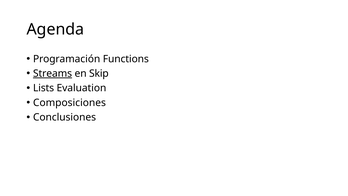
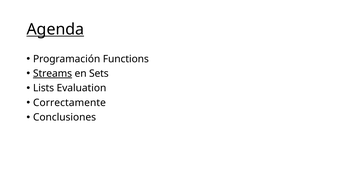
Agenda underline: none -> present (55, 29)
Skip: Skip -> Sets (99, 73)
Composiciones: Composiciones -> Correctamente (69, 103)
